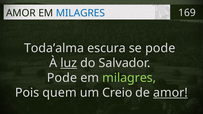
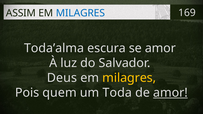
AMOR: AMOR -> ASSIM (21, 13)
se pode: pode -> amor (160, 48)
luz underline: present -> none (69, 63)
Pode: Pode -> Deus (62, 78)
milagres colour: light green -> yellow (129, 78)
Creio: Creio -> Toda (117, 93)
